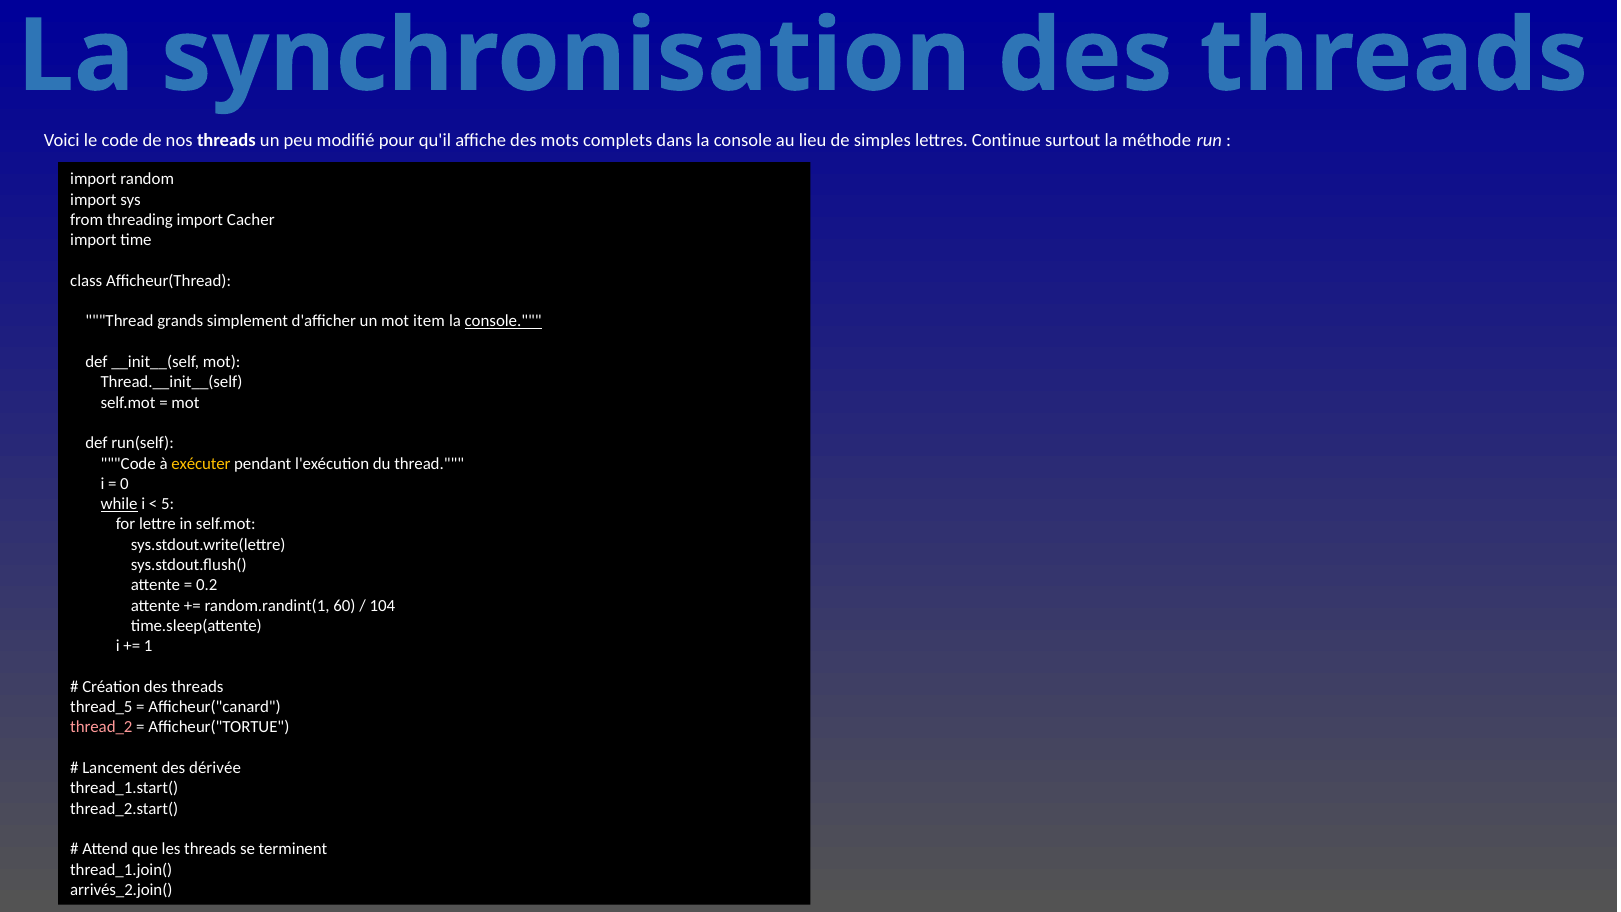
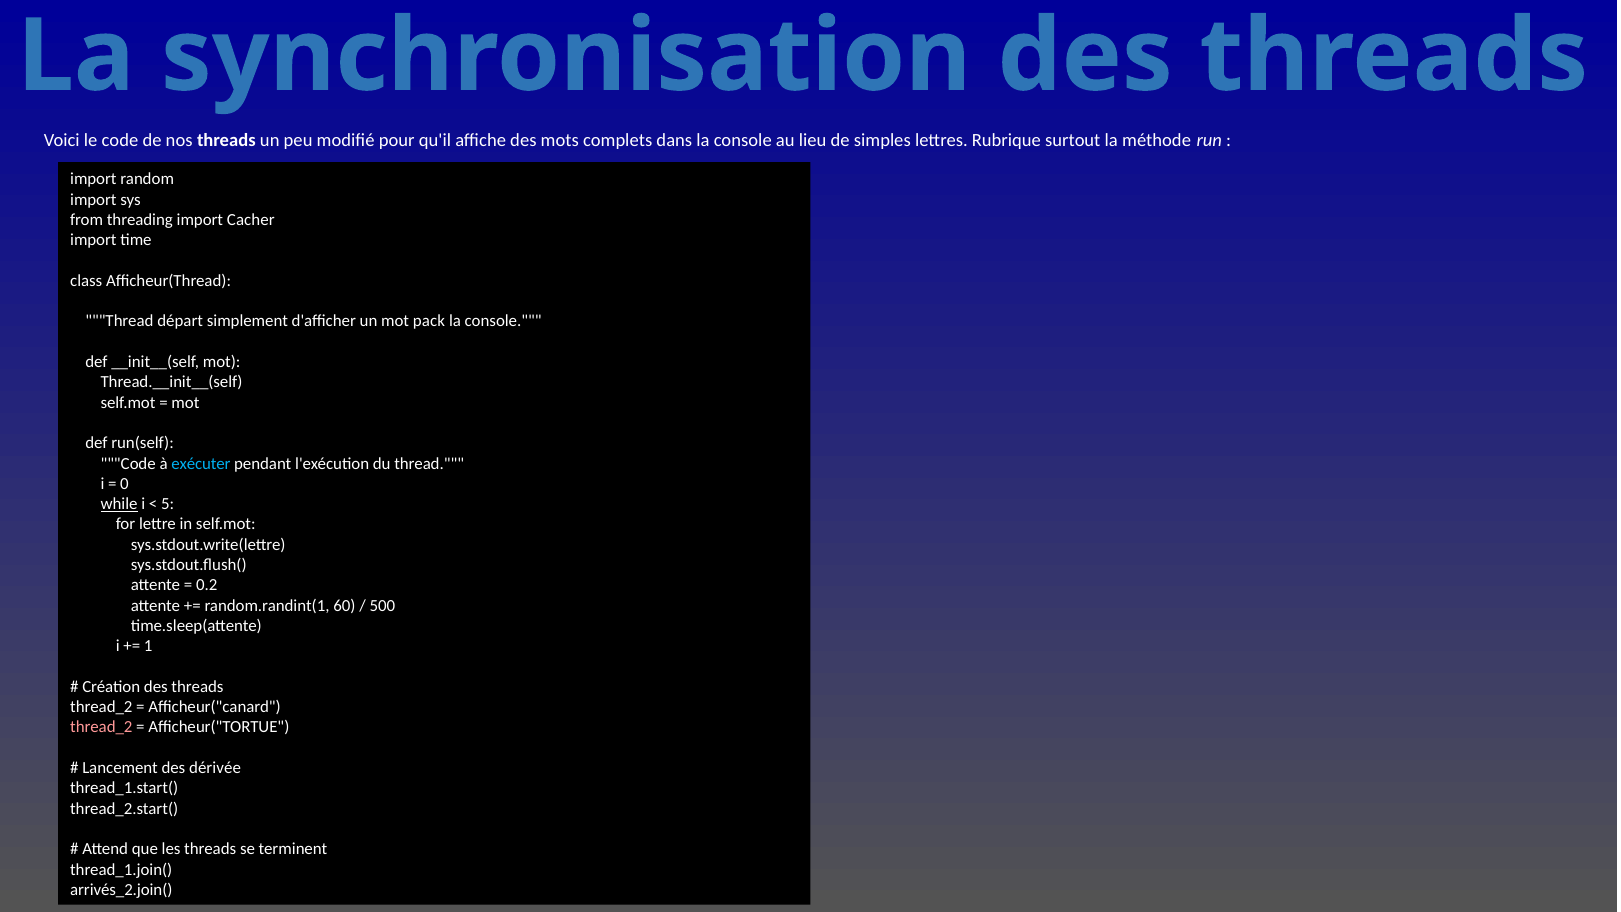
Continue: Continue -> Rubrique (1006, 140)
grands: grands -> départ (180, 321)
item: item -> pack (429, 321)
console underline: present -> none (503, 321)
exécuter colour: yellow -> light blue (201, 463)
104: 104 -> 500 (382, 605)
thread_5: thread_5 -> thread_2 (101, 707)
